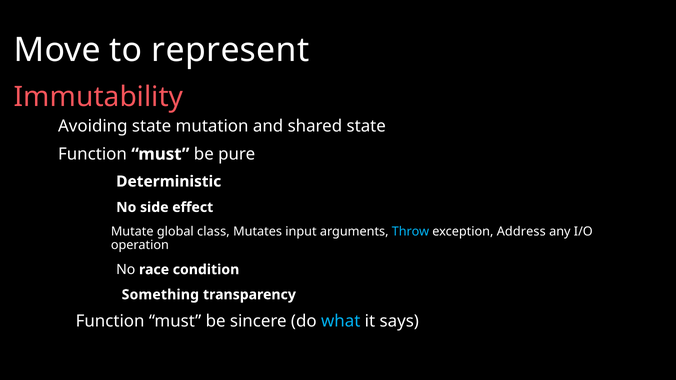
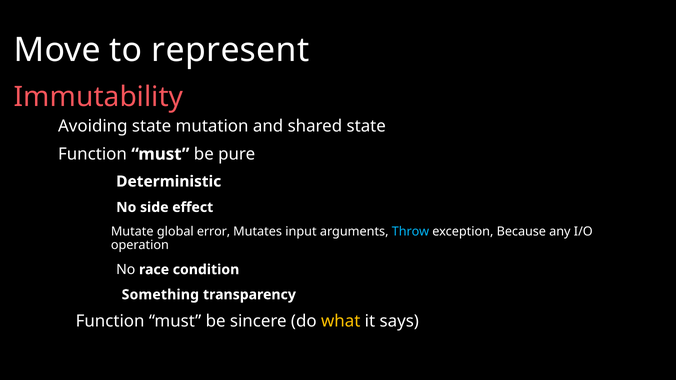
class: class -> error (214, 232)
Address: Address -> Because (521, 232)
what colour: light blue -> yellow (341, 321)
